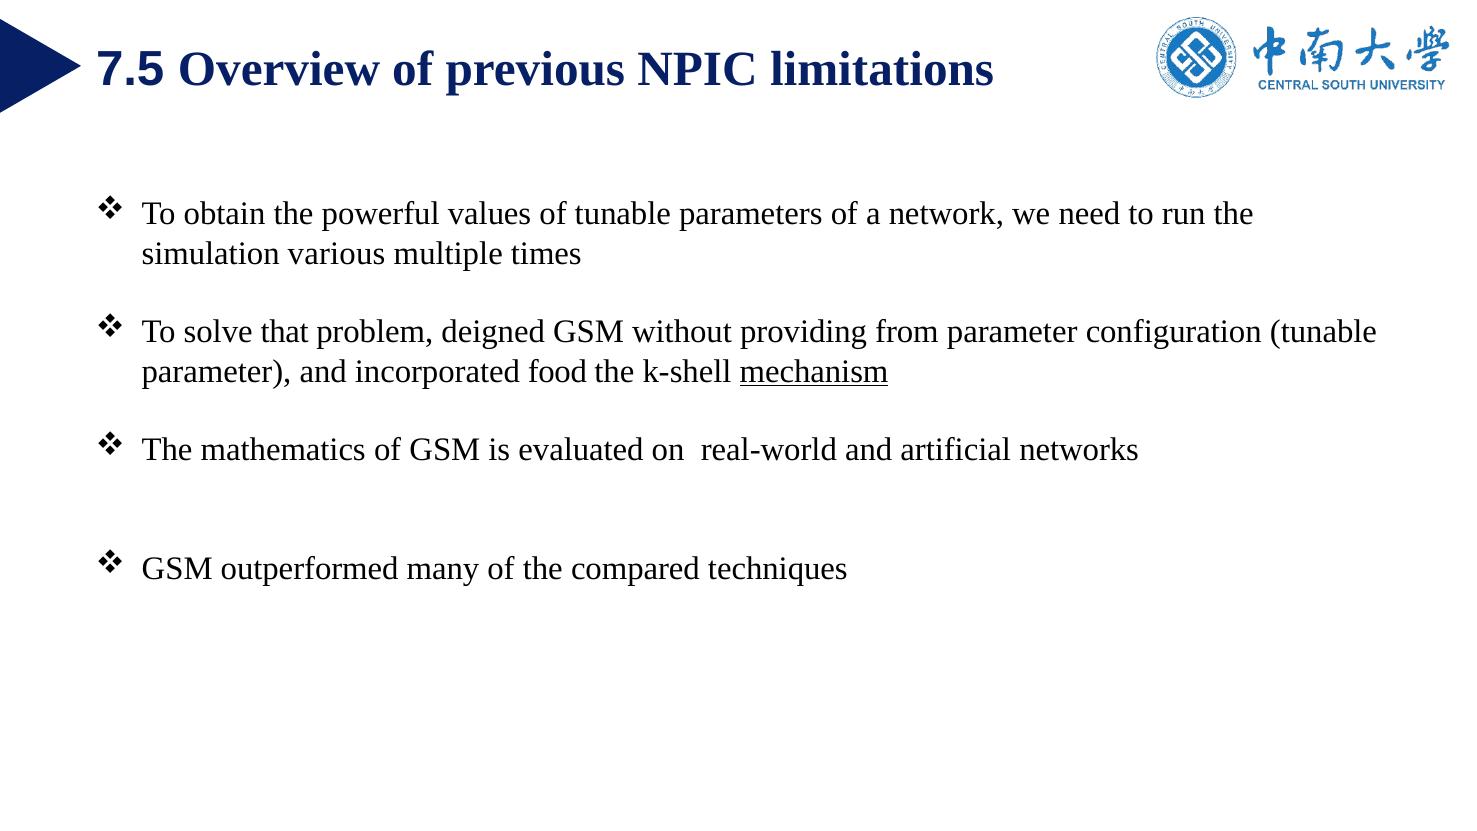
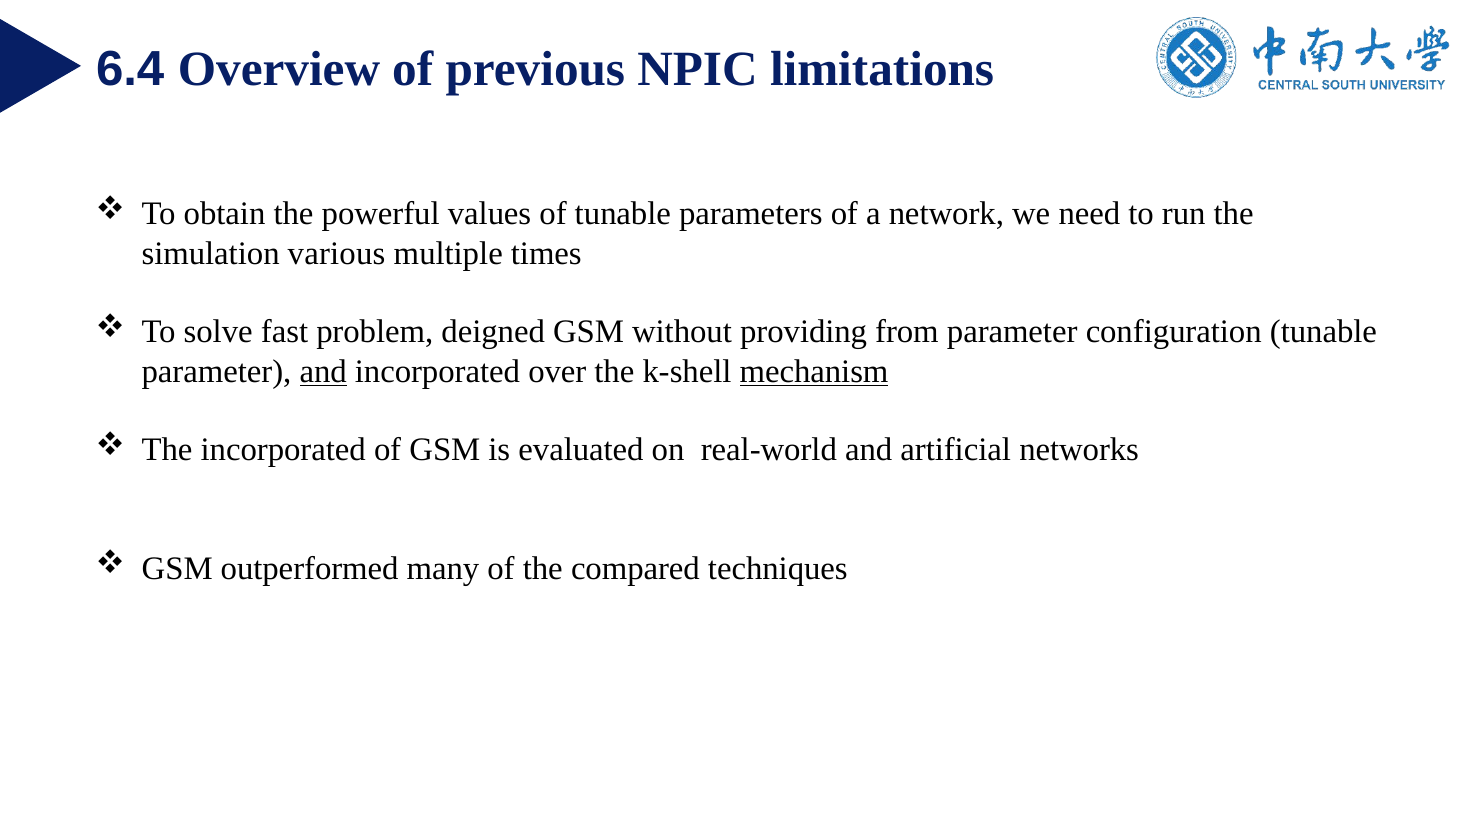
7.5: 7.5 -> 6.4 (130, 69)
that: that -> fast (284, 332)
and underline: none -> present (323, 371)
food: food -> over (557, 371)
The mathematics: mathematics -> incorporated (283, 450)
